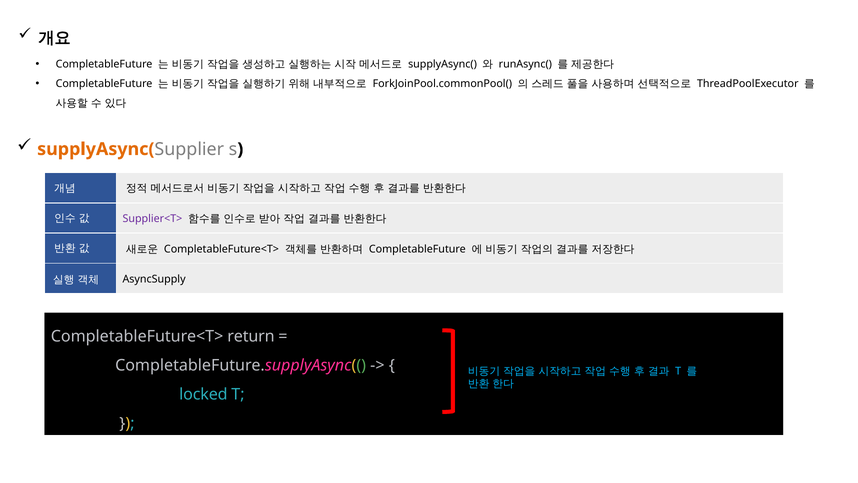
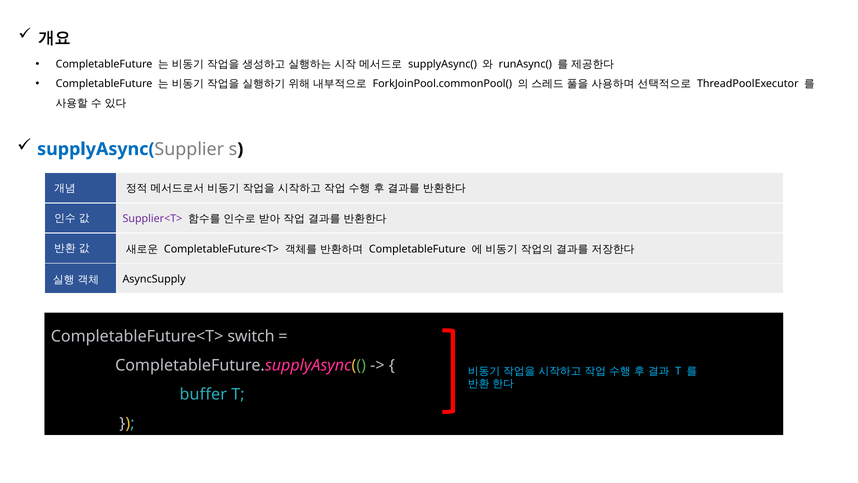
supplyAsync( colour: orange -> blue (96, 149)
return: return -> switch (251, 336)
locked: locked -> buffer (203, 394)
